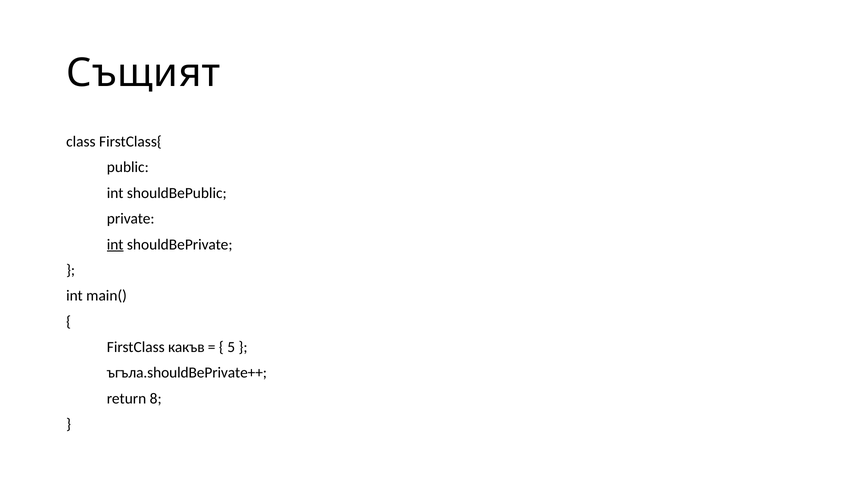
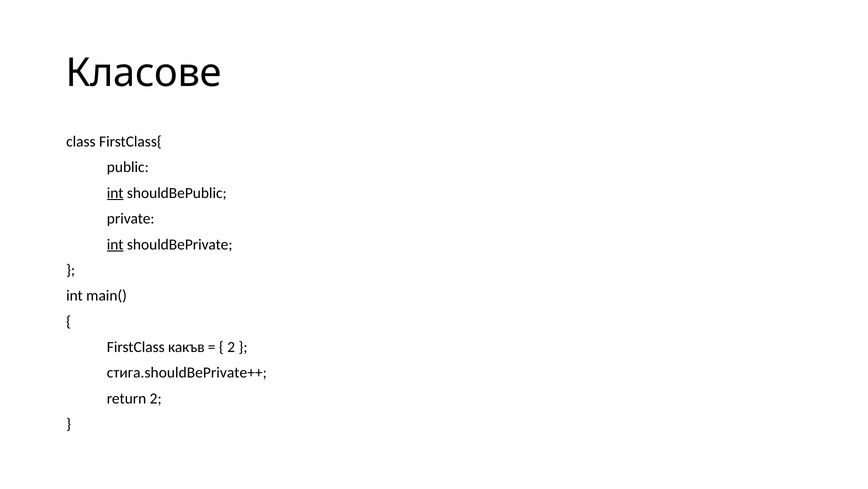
Същият: Същият -> Класове (144, 73)
int underline: none -> present (115, 193)
5: 5 -> 2 (231, 347)
ъгъла.shouldBePrivate++: ъгъла.shouldBePrivate++ -> стига.shouldBePrivate++ (187, 372)
return 8: 8 -> 2 (156, 398)
